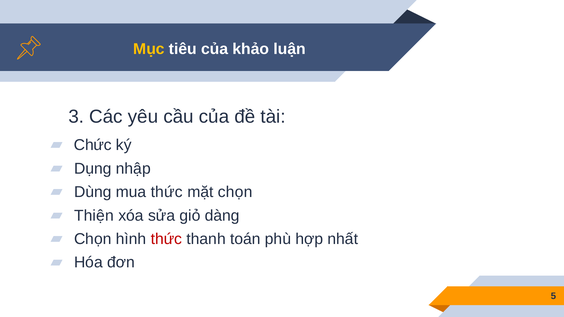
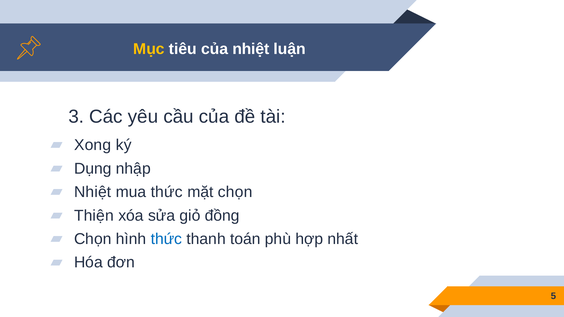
của khảo: khảo -> nhiệt (251, 49)
Chức: Chức -> Xong (93, 145)
Dùng: Dùng -> Nhiệt (93, 192)
dàng: dàng -> đồng (222, 216)
thức colour: red -> blue (166, 239)
